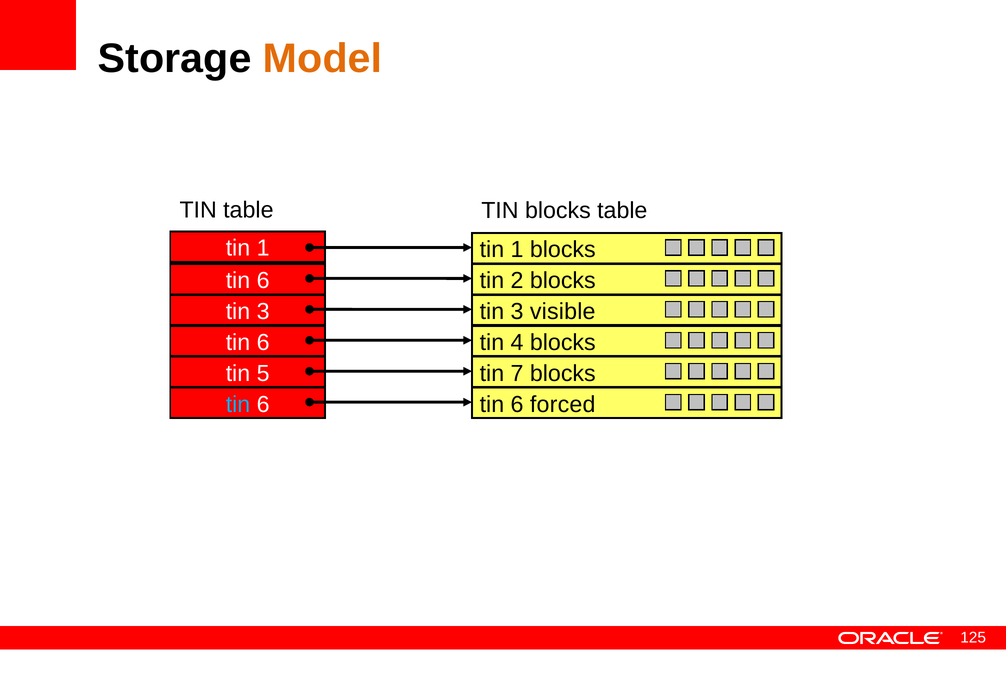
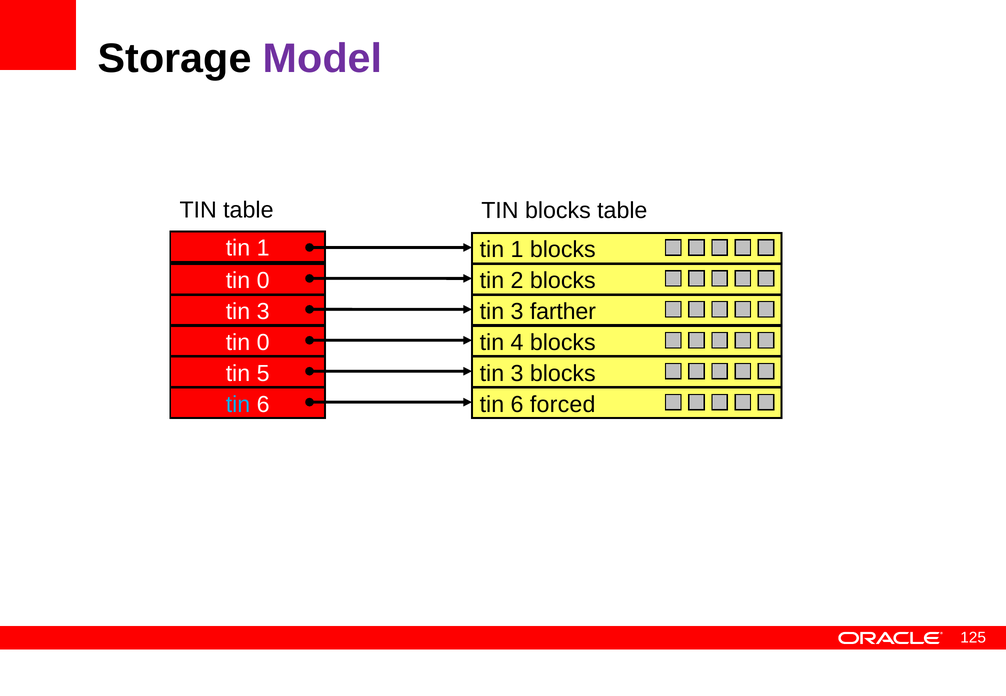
Model colour: orange -> purple (323, 59)
6: 6 -> 0 (263, 281)
visible: visible -> farther (563, 312)
6: 6 -> 0 (263, 343)
7: 7 -> 3 (517, 374)
